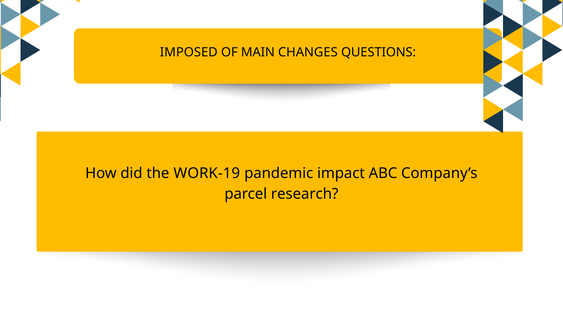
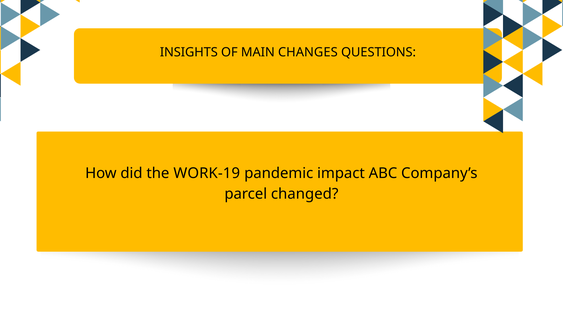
IMPOSED: IMPOSED -> INSIGHTS (189, 52)
research: research -> changed (305, 194)
